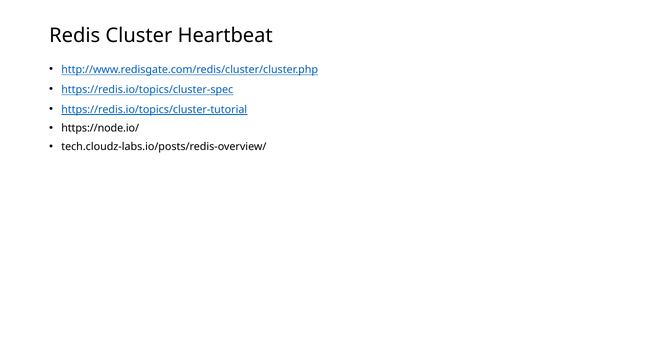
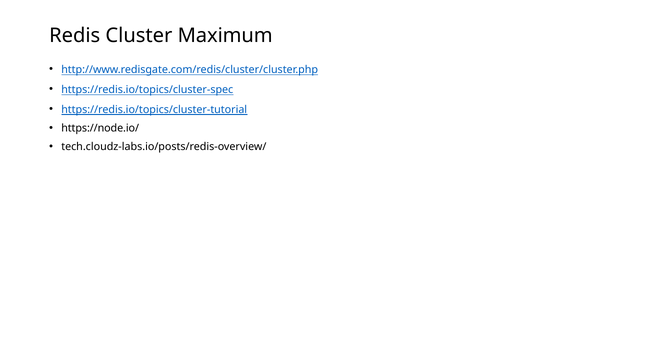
Heartbeat: Heartbeat -> Maximum (225, 36)
